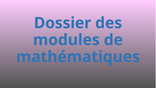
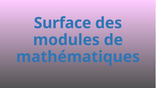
Dossier: Dossier -> Surface (63, 23)
